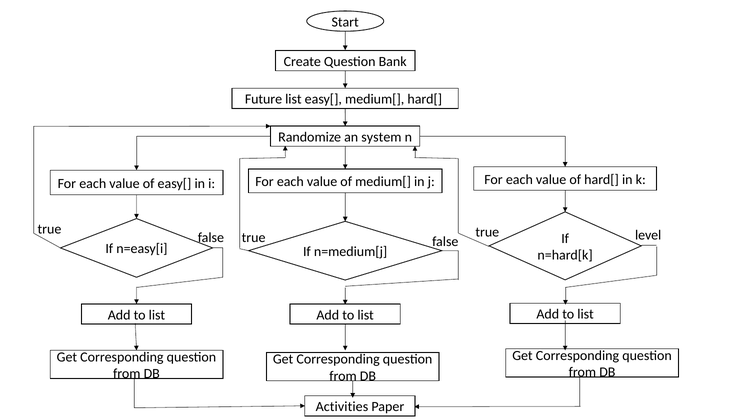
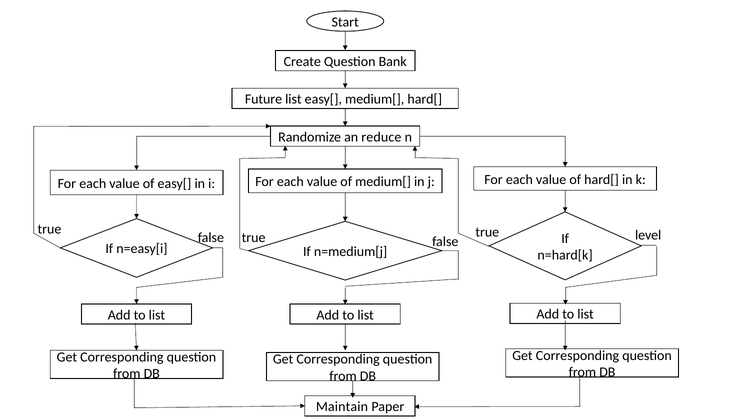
system: system -> reduce (381, 137)
Activities: Activities -> Maintain (342, 407)
